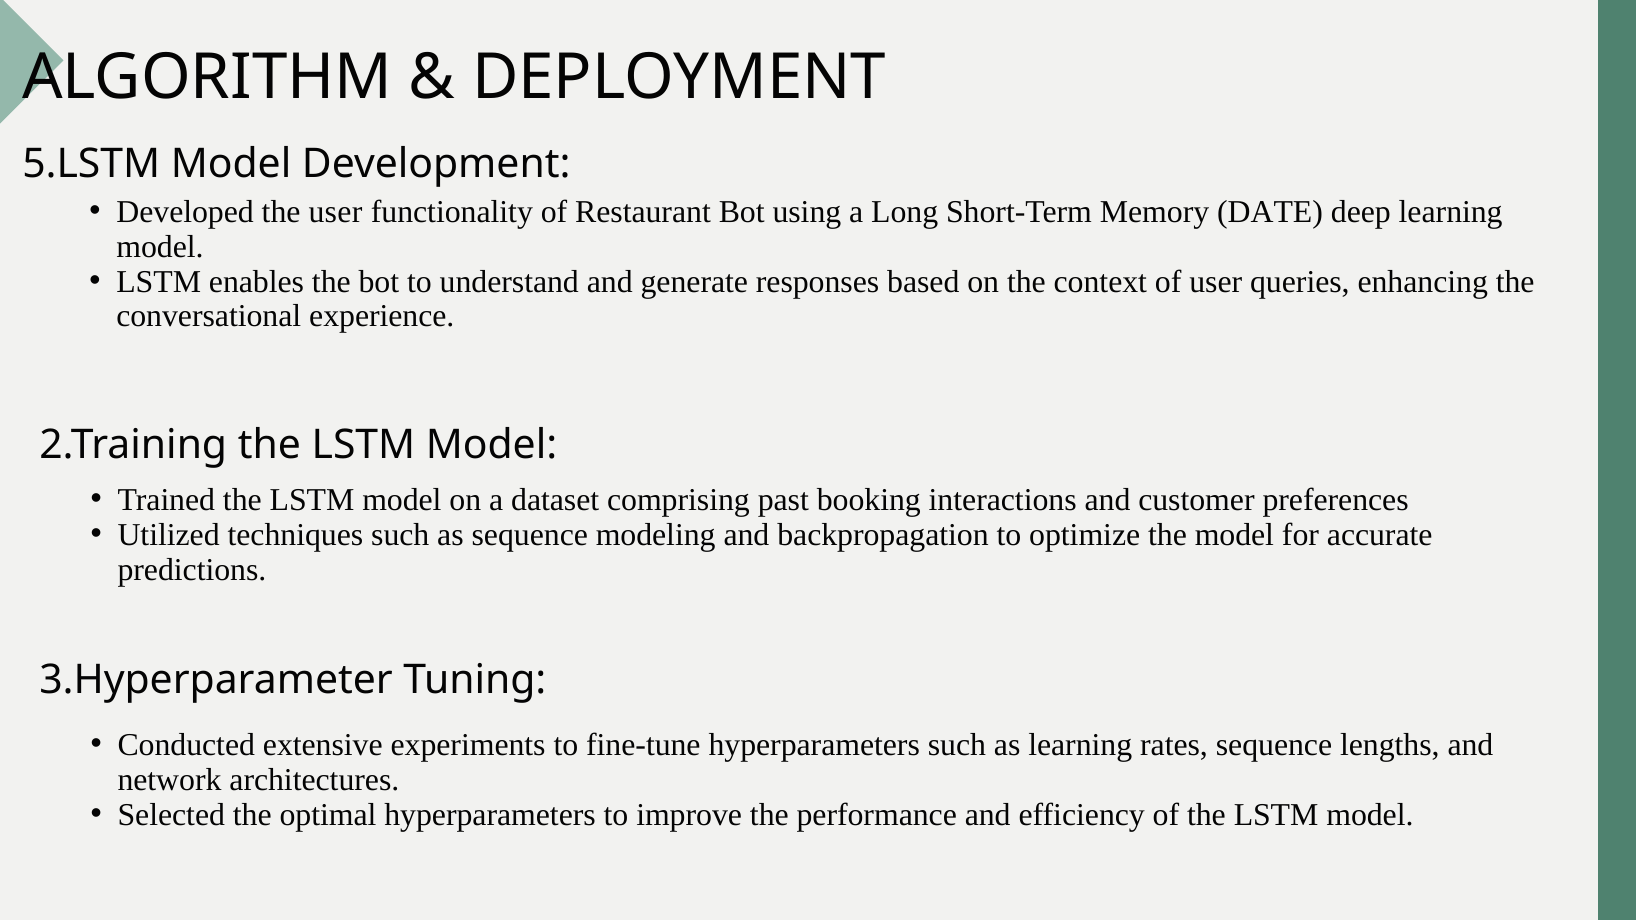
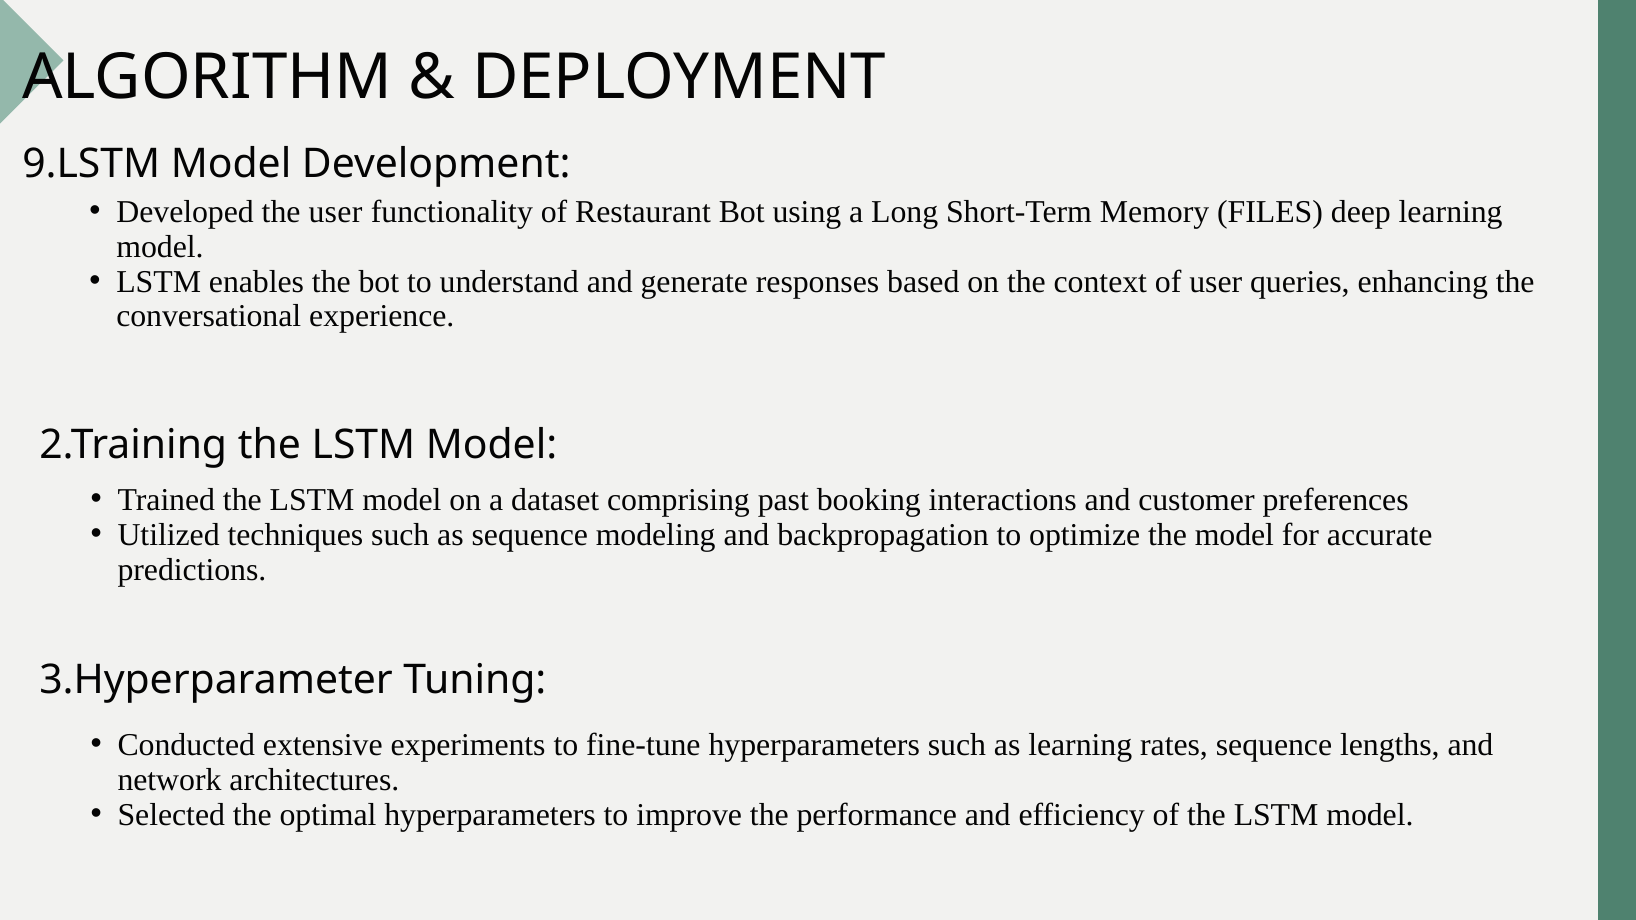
5.LSTM: 5.LSTM -> 9.LSTM (91, 165)
DATE: DATE -> FILES (1270, 212)
